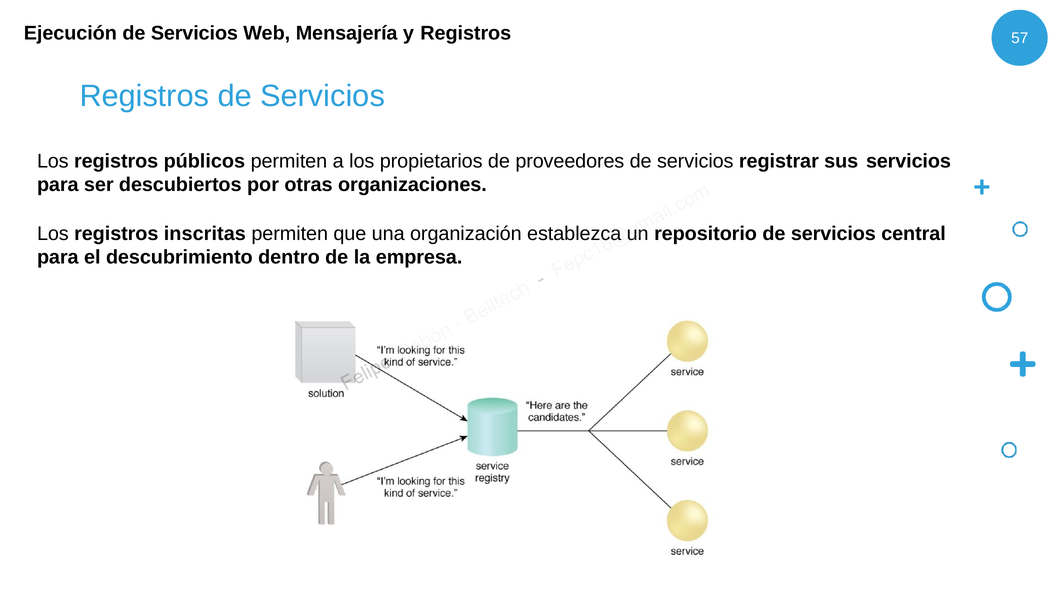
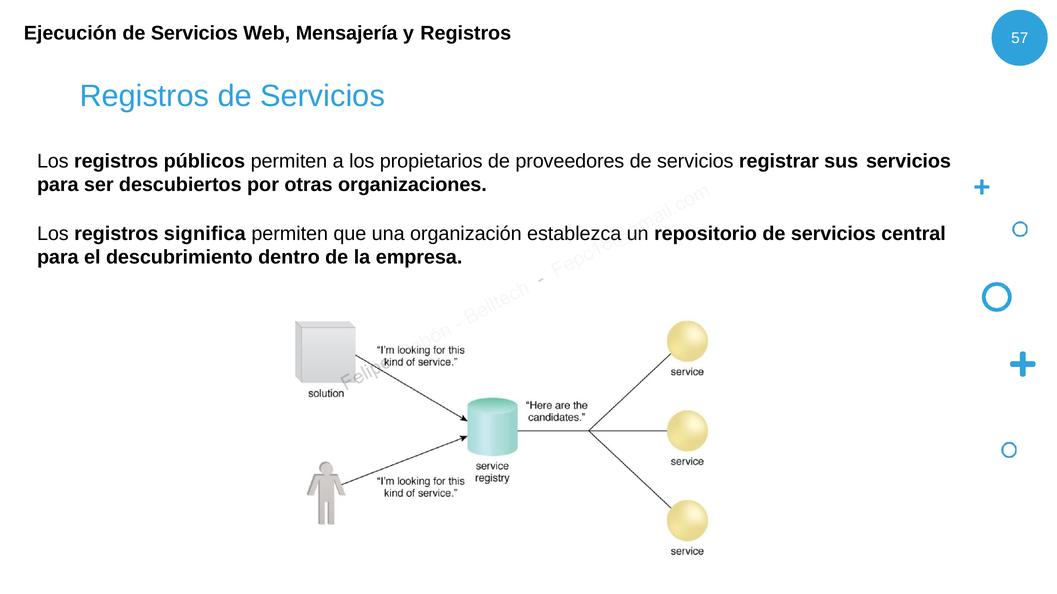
inscritas: inscritas -> significa (205, 234)
